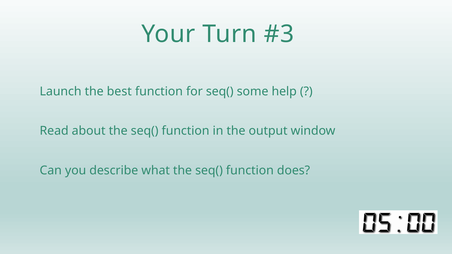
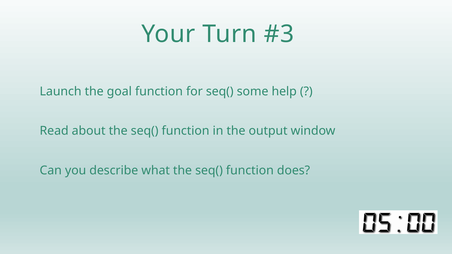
best: best -> goal (119, 91)
